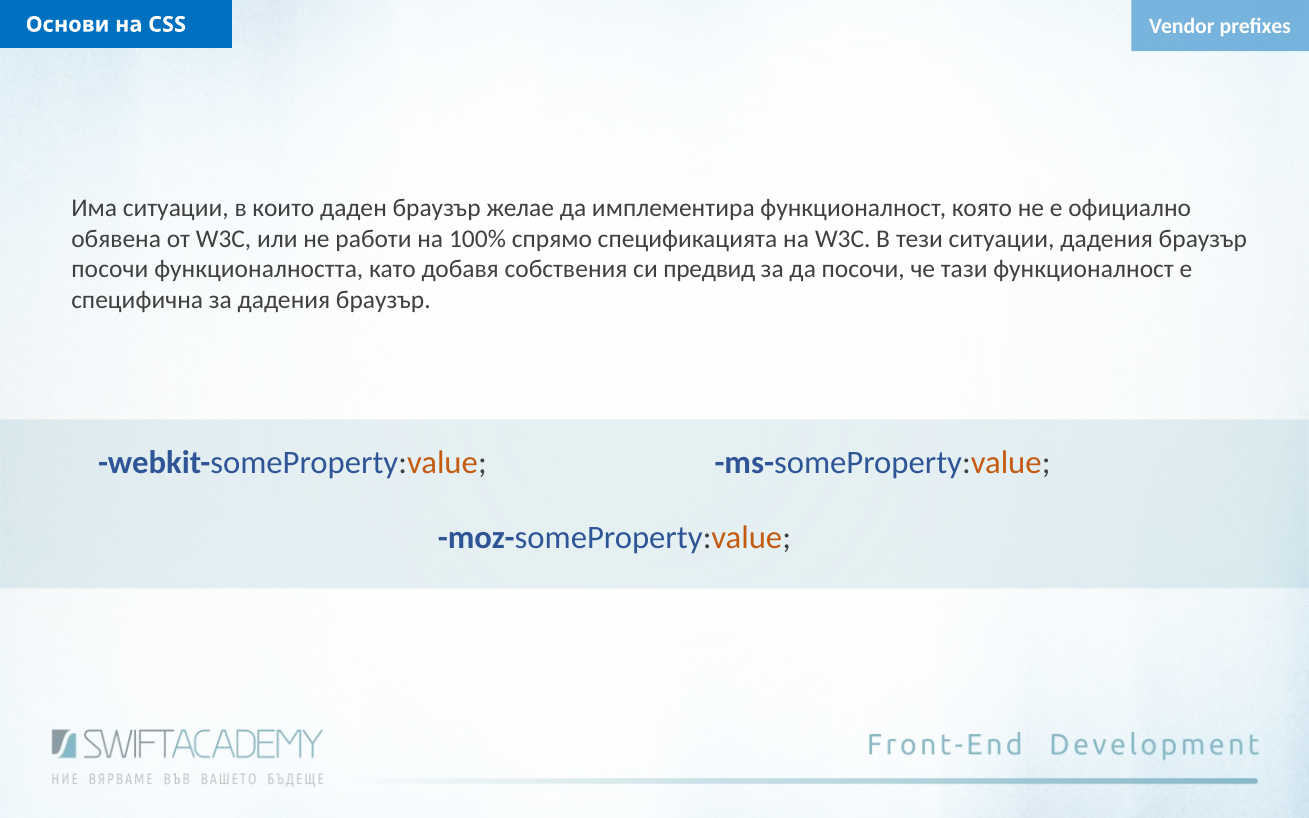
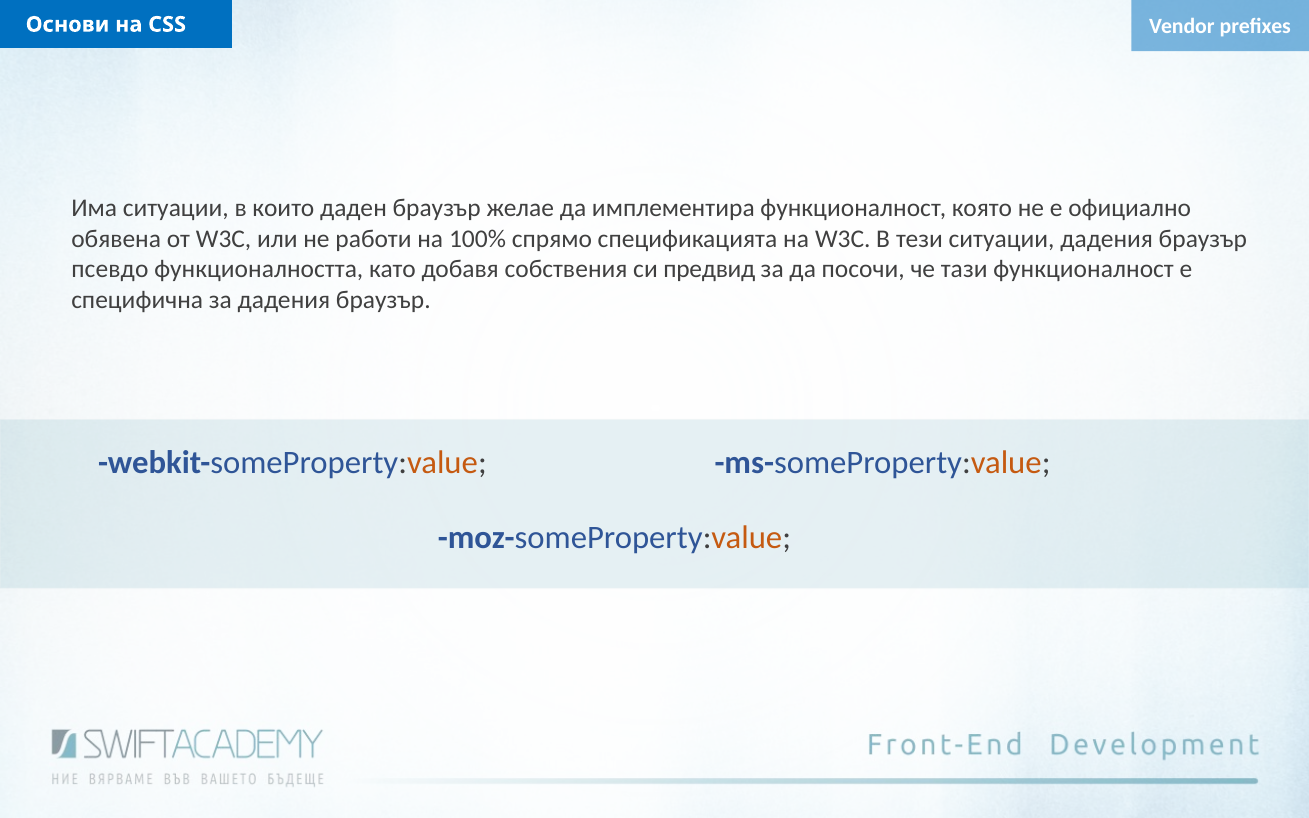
посочи: посочи -> псевдо (110, 270)
